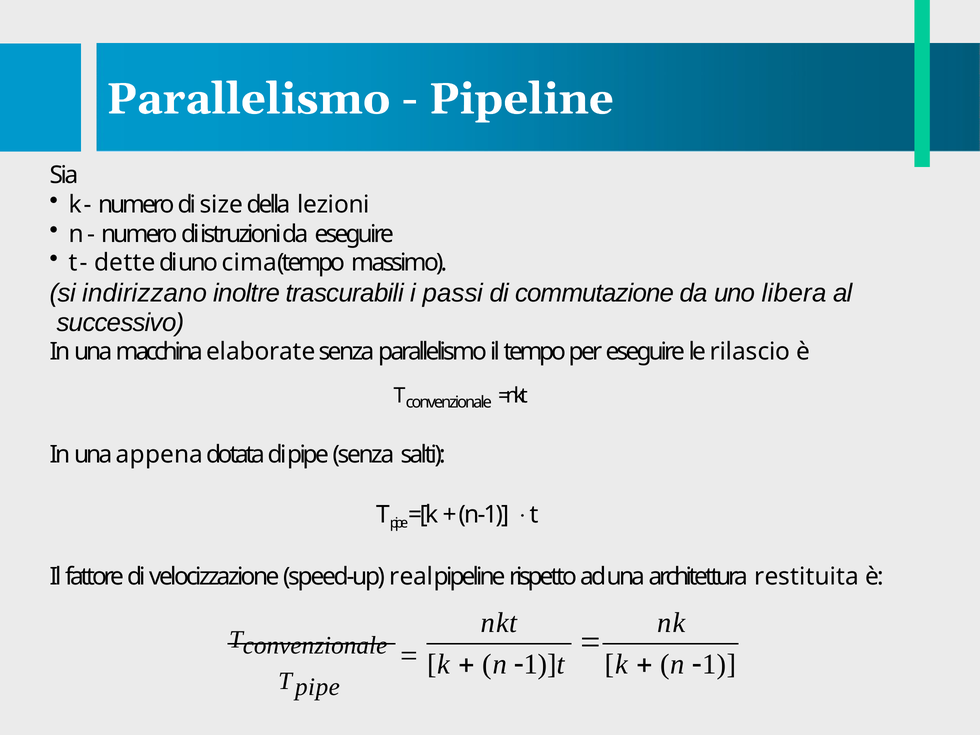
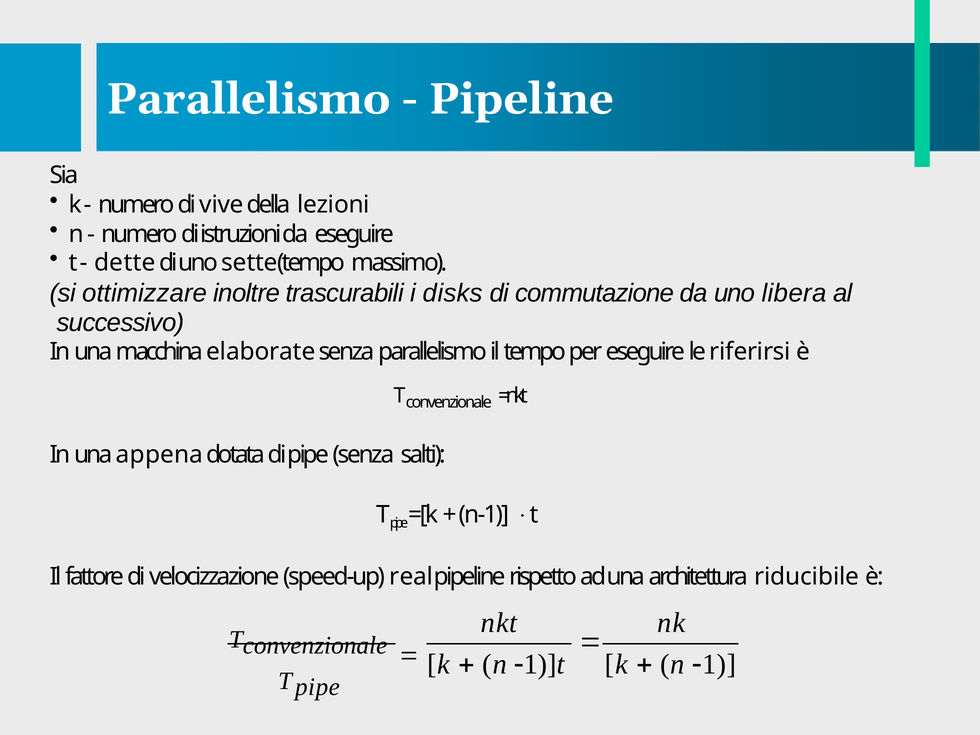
size: size -> vive (222, 205)
cima: cima -> sette (250, 263)
indirizzano: indirizzano -> ottimizzare (145, 293)
passi: passi -> disks (453, 293)
rilascio: rilascio -> riferirsi (750, 352)
restituita: restituita -> riducibile (807, 576)
